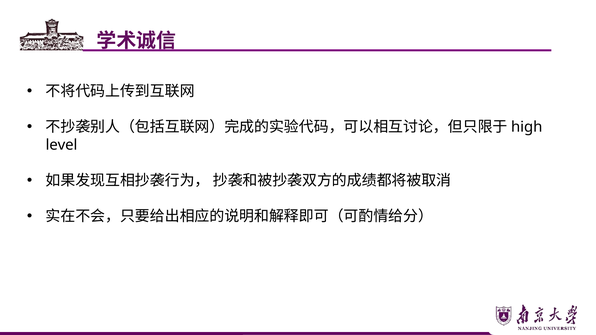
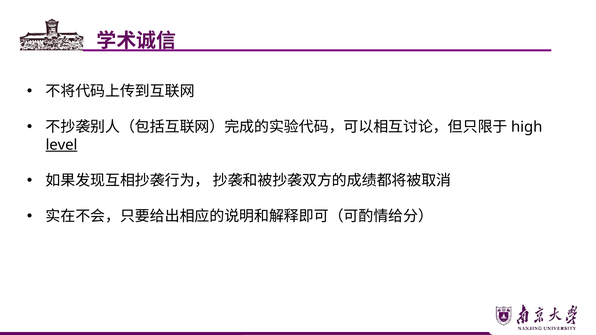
level underline: none -> present (61, 145)
